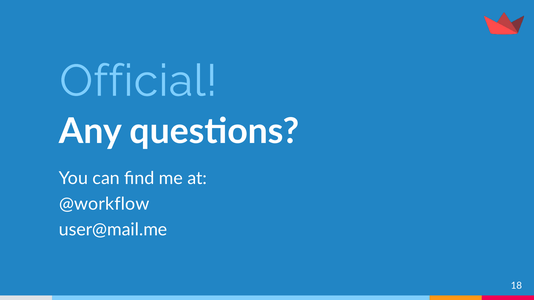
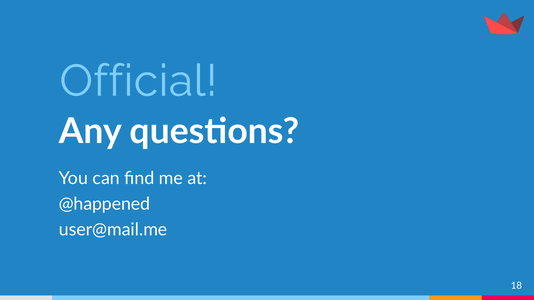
@workflow: @workflow -> @happened (104, 204)
